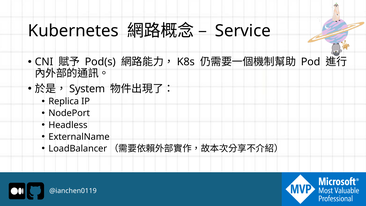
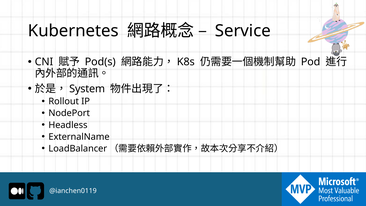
Replica: Replica -> Rollout (64, 101)
